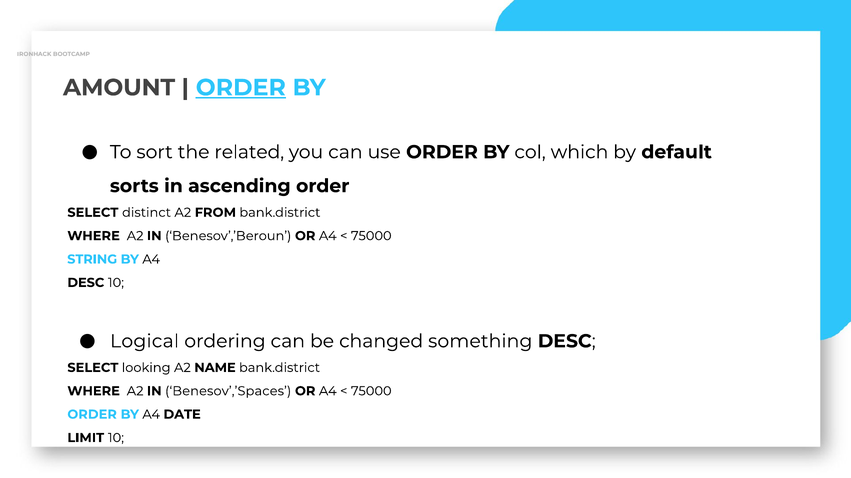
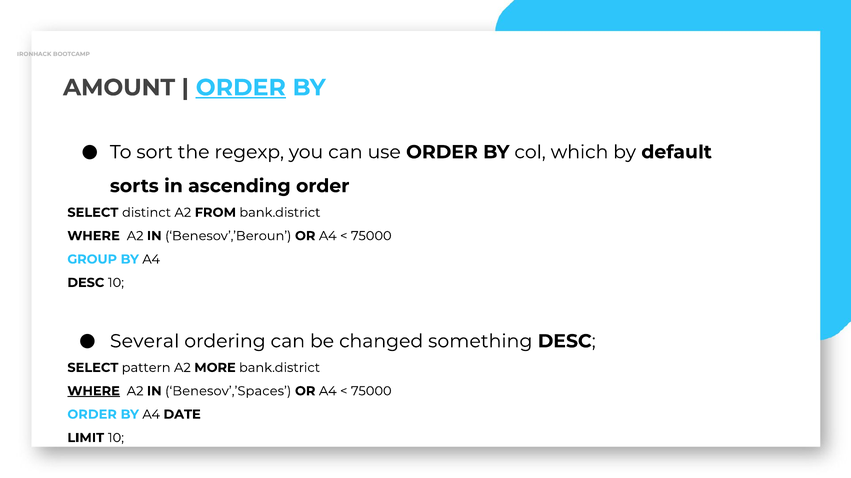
related: related -> regexp (249, 152)
STRING: STRING -> GROUP (92, 260)
Logical: Logical -> Several (145, 342)
looking: looking -> pattern (146, 368)
NAME: NAME -> MORE (215, 368)
WHERE underline: none -> present (94, 392)
